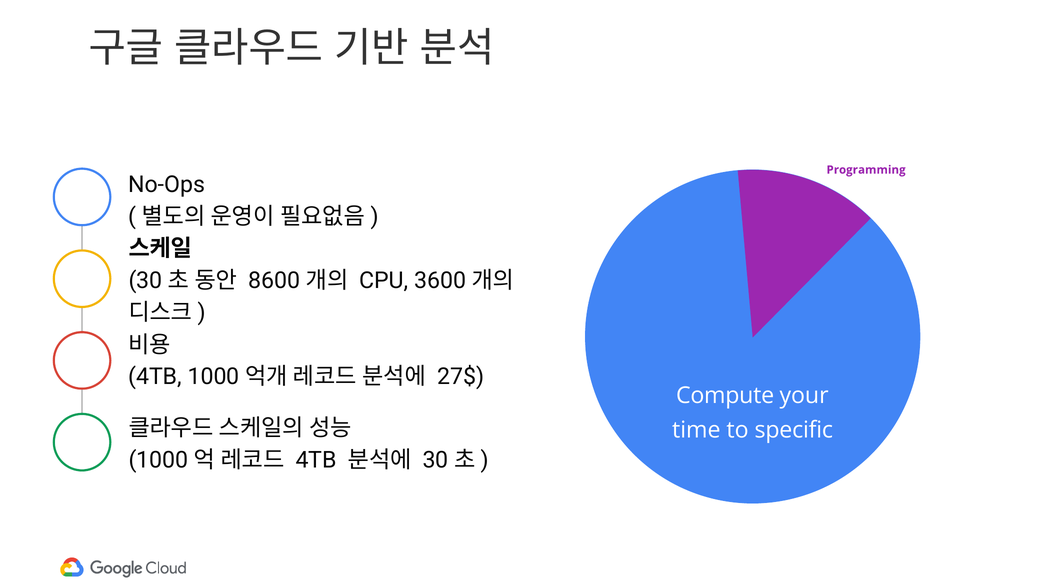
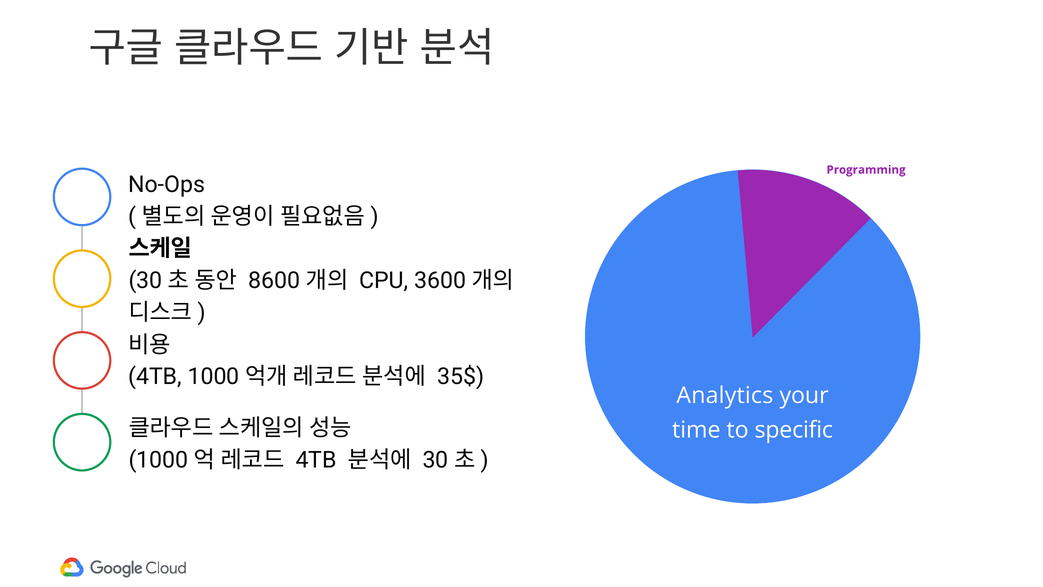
27$: 27$ -> 35$ (461, 377)
Compute: Compute -> Analytics (725, 395)
